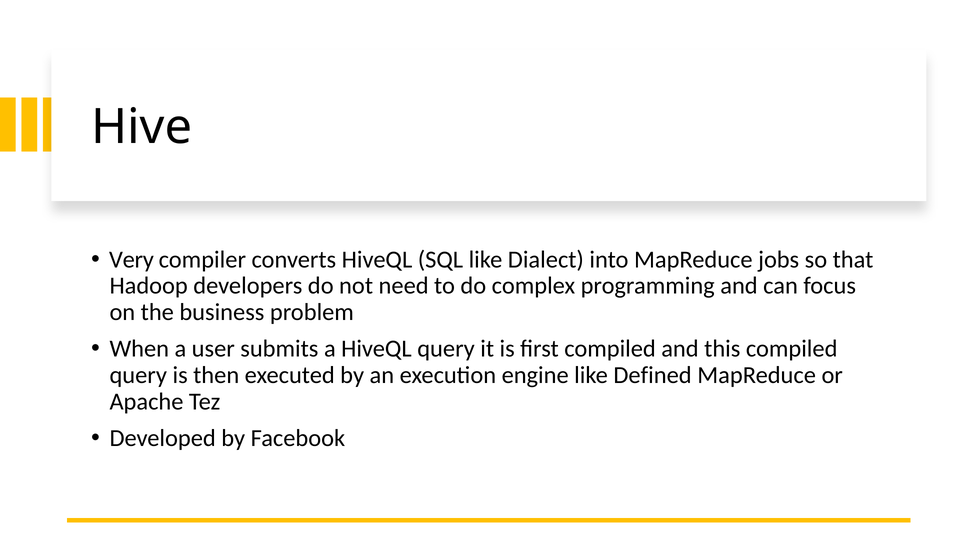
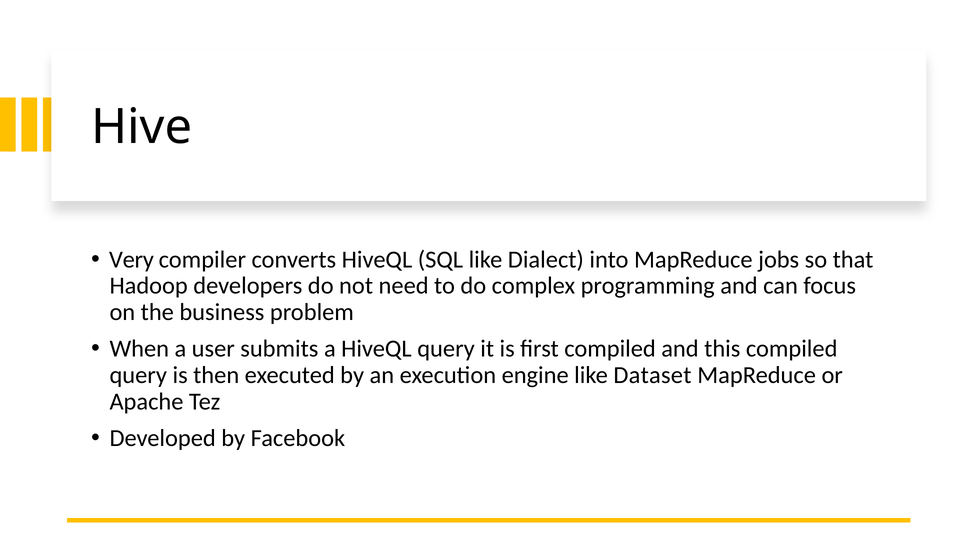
Defined: Defined -> Dataset (652, 375)
